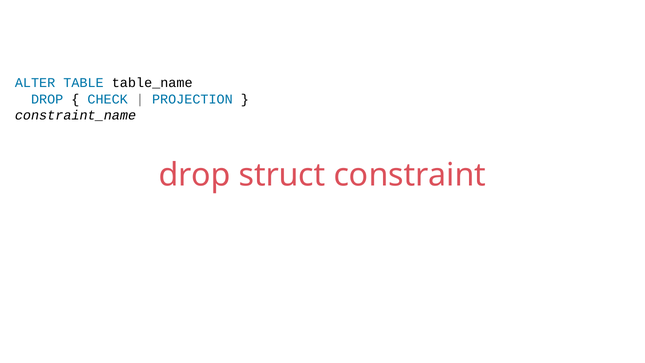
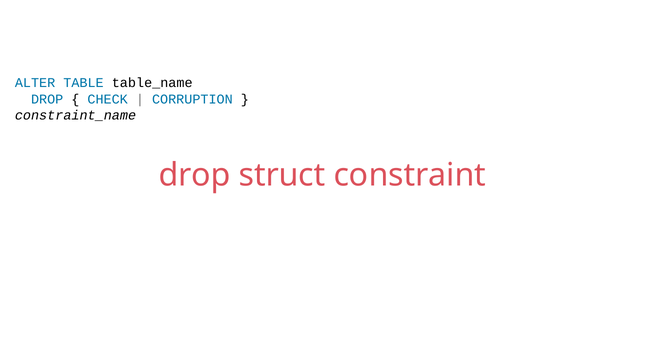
PROJECTION: PROJECTION -> CORRUPTION (192, 99)
